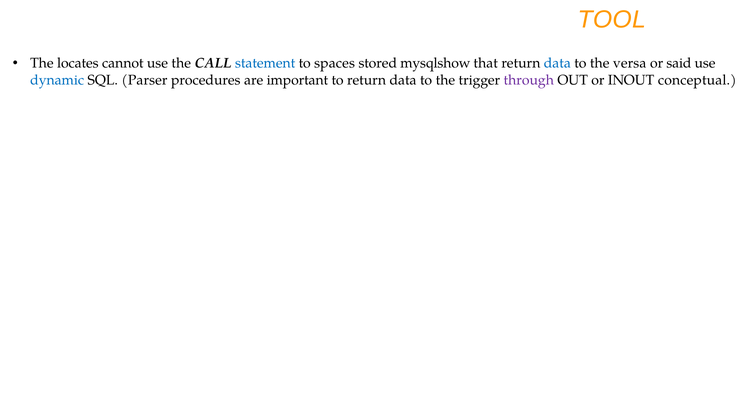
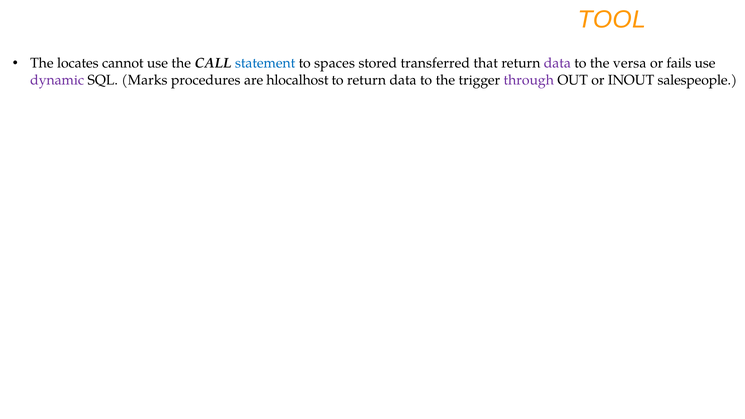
mysqlshow: mysqlshow -> transferred (435, 63)
data colour: blue -> purple (557, 63)
said: said -> fails (679, 63)
dynamic colour: blue -> purple (57, 80)
Parser: Parser -> Marks (144, 80)
important: important -> hlocalhost (297, 80)
conceptual: conceptual -> salespeople (697, 80)
